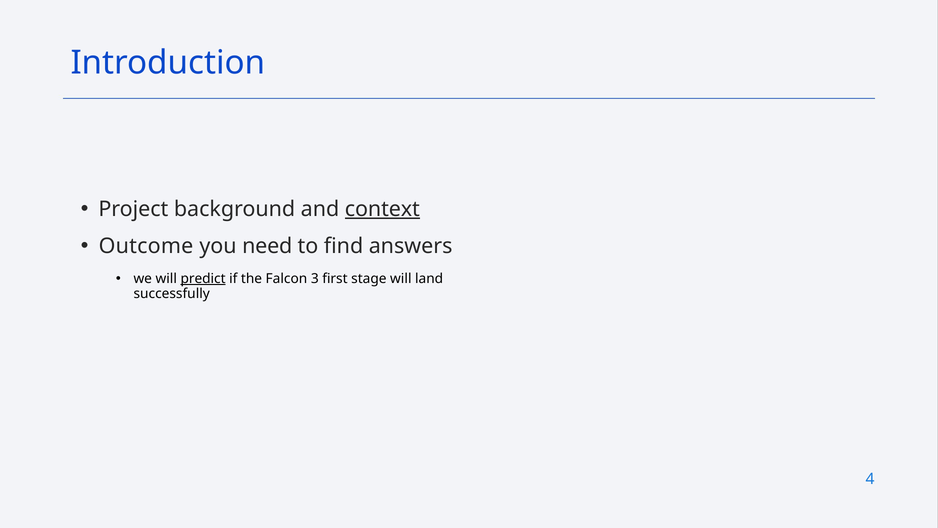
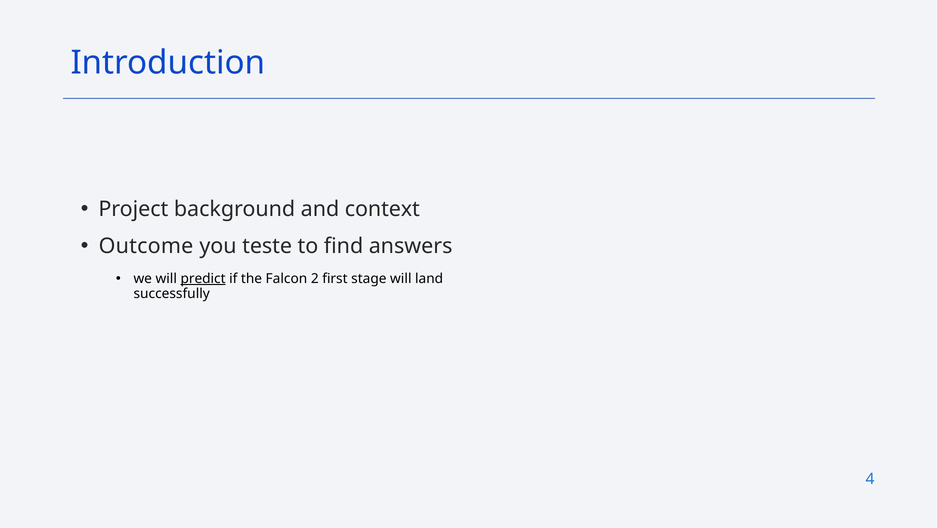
context underline: present -> none (382, 209)
need: need -> teste (267, 246)
3: 3 -> 2 (315, 279)
